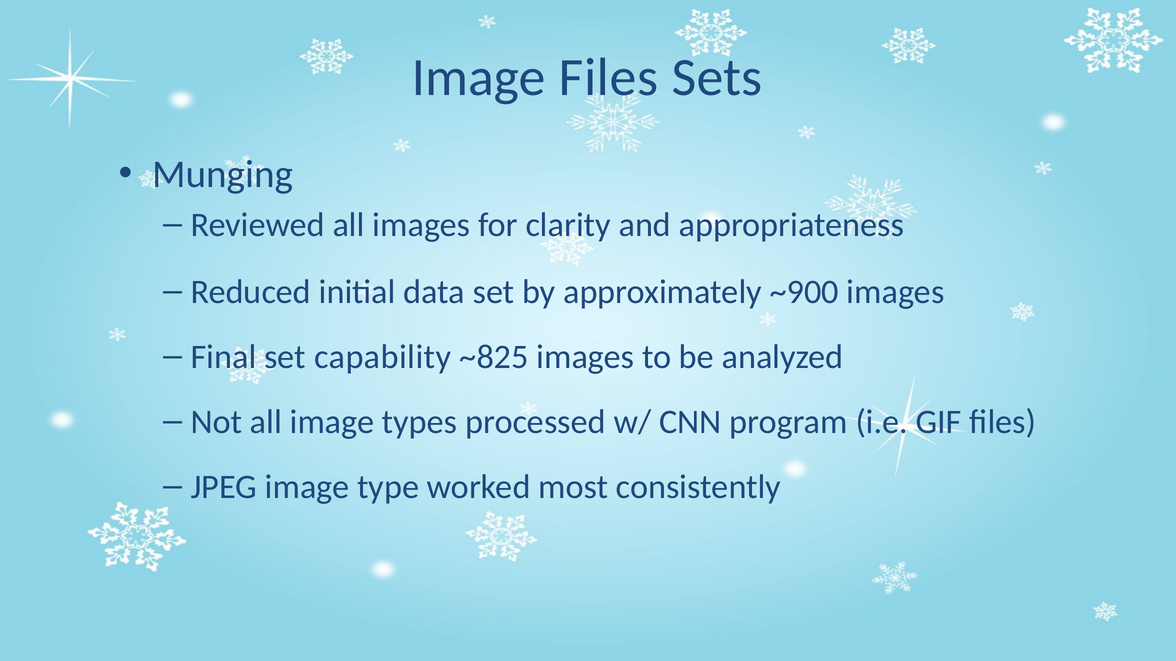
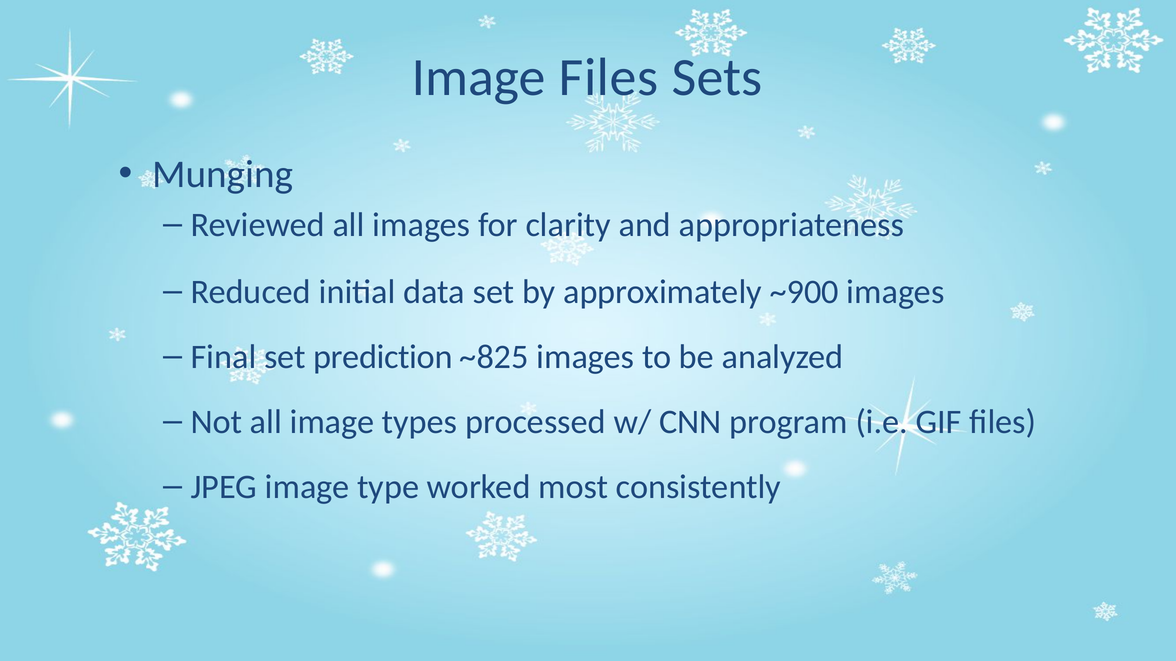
capability: capability -> prediction (383, 357)
